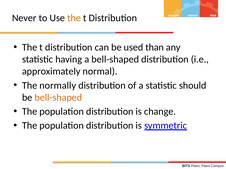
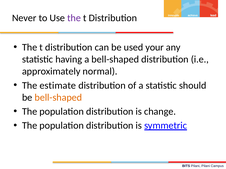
the colour: orange -> purple (74, 18)
than: than -> your (155, 47)
normally: normally -> estimate (58, 86)
